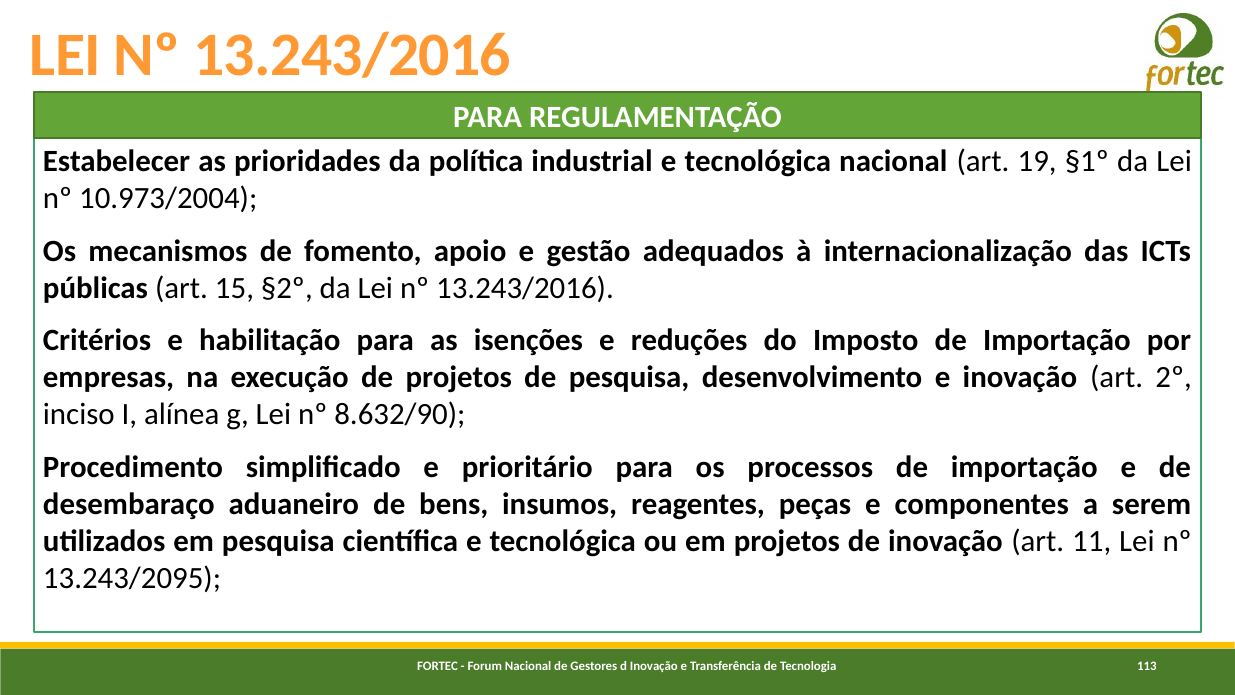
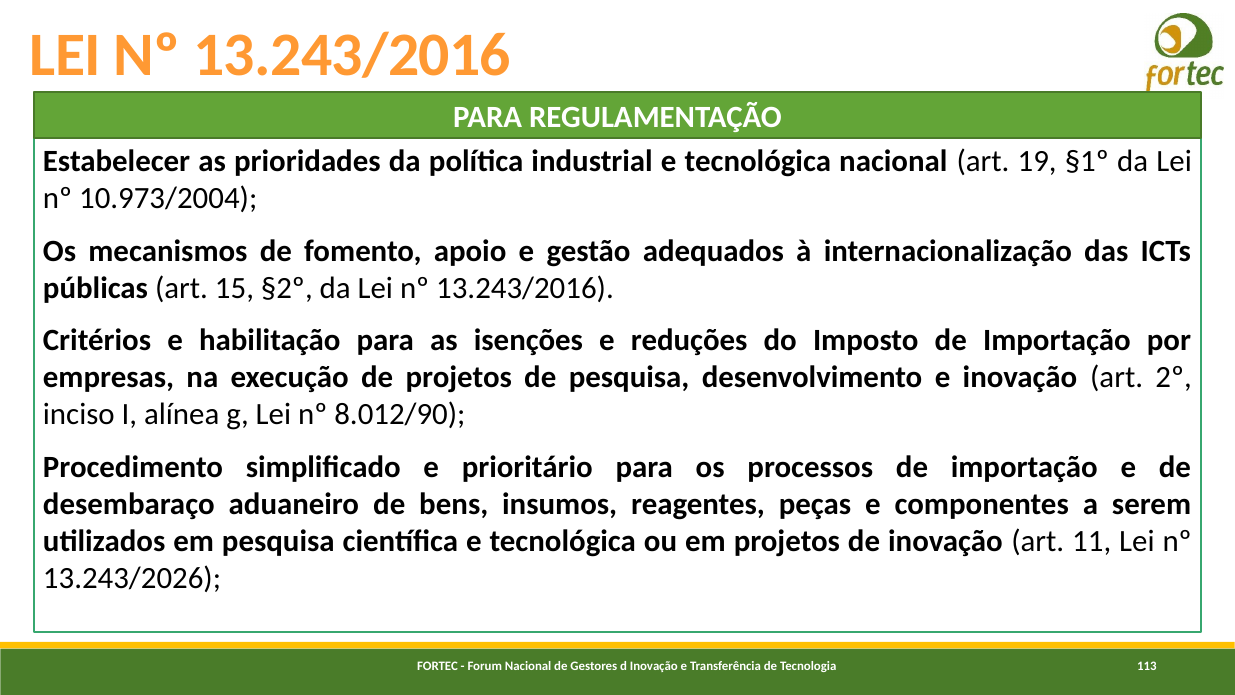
8.632/90: 8.632/90 -> 8.012/90 (400, 414)
13.243/2095: 13.243/2095 -> 13.243/2026 (132, 578)
